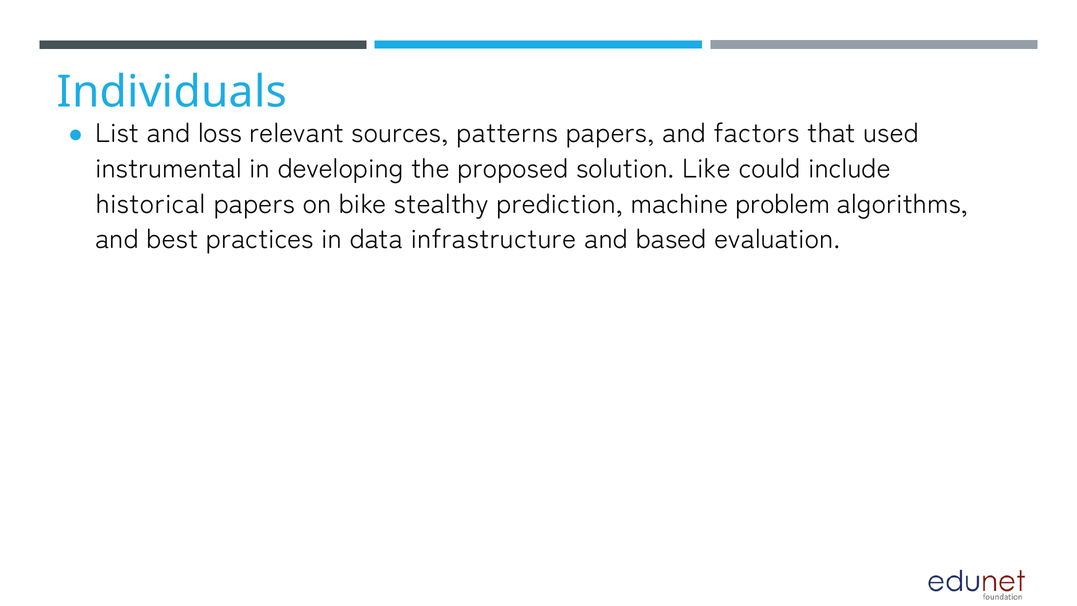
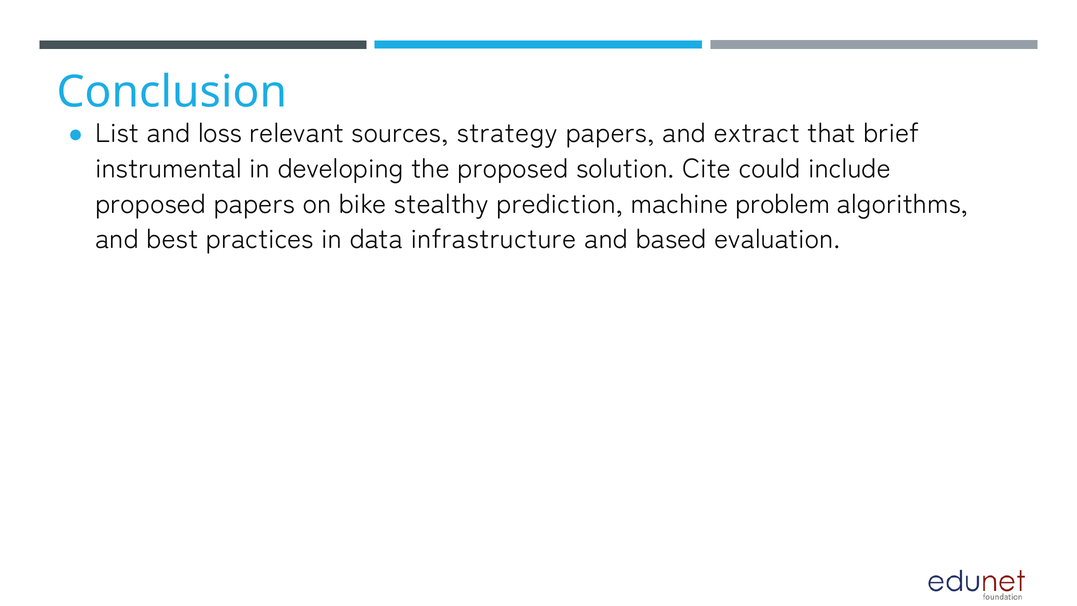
Individuals: Individuals -> Conclusion (172, 92)
patterns: patterns -> strategy (507, 133)
factors: factors -> extract (757, 133)
used: used -> brief (891, 133)
Like: Like -> Cite (707, 169)
historical: historical -> proposed (151, 204)
